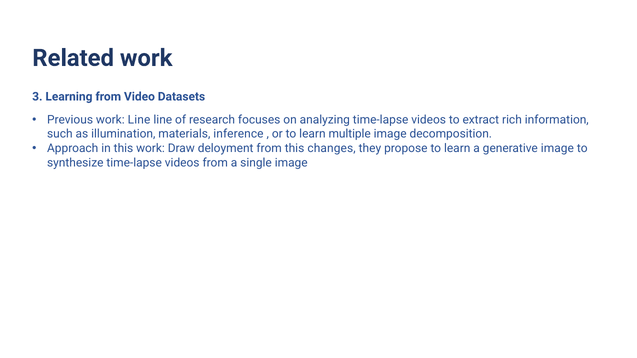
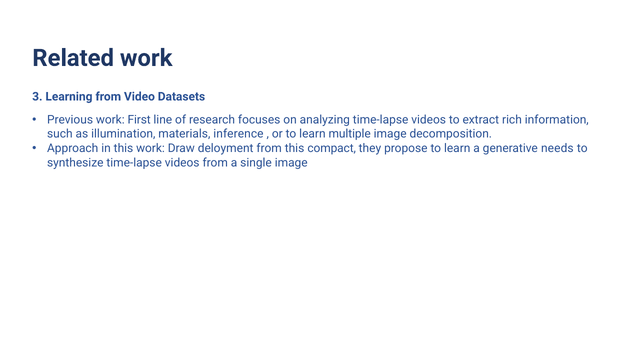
work Line: Line -> First (139, 120)
changes: changes -> compact (332, 148)
generative image: image -> needs (557, 148)
